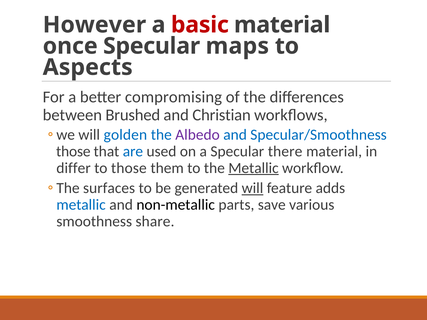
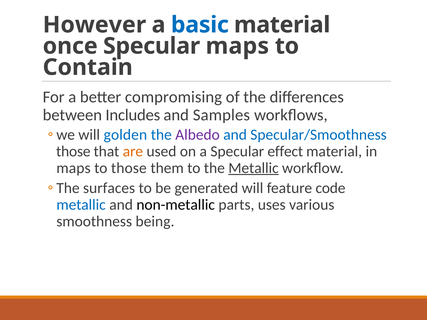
basic colour: red -> blue (200, 25)
Aspects: Aspects -> Contain (88, 67)
Brushed: Brushed -> Includes (133, 115)
Christian: Christian -> Samples (221, 115)
are colour: blue -> orange (133, 151)
there: there -> effect (285, 151)
differ: differ -> maps (74, 168)
will underline: present -> none (253, 188)
adds: adds -> code (330, 188)
save: save -> uses (272, 205)
share: share -> being (155, 222)
